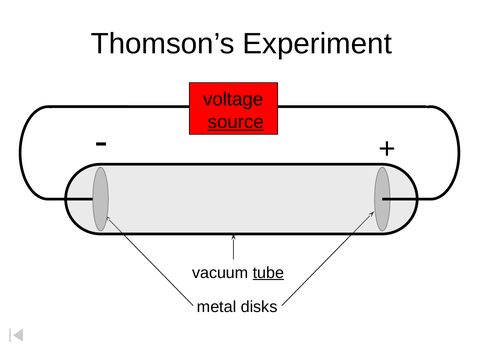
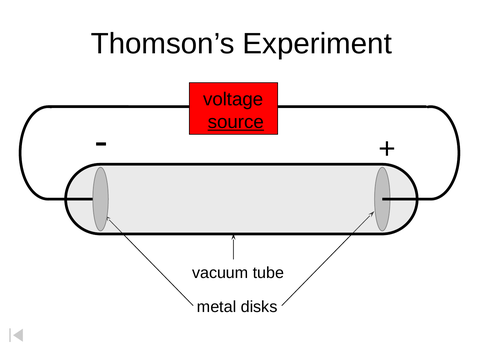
tube underline: present -> none (268, 273)
